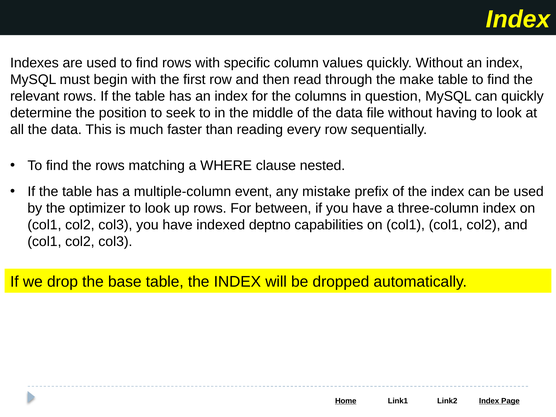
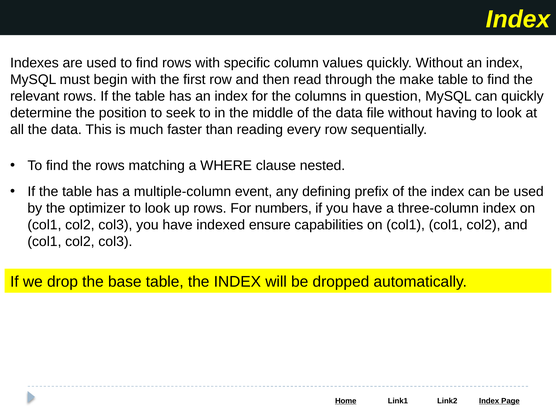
mistake: mistake -> defining (326, 192)
between: between -> numbers (283, 208)
deptno: deptno -> ensure (270, 225)
